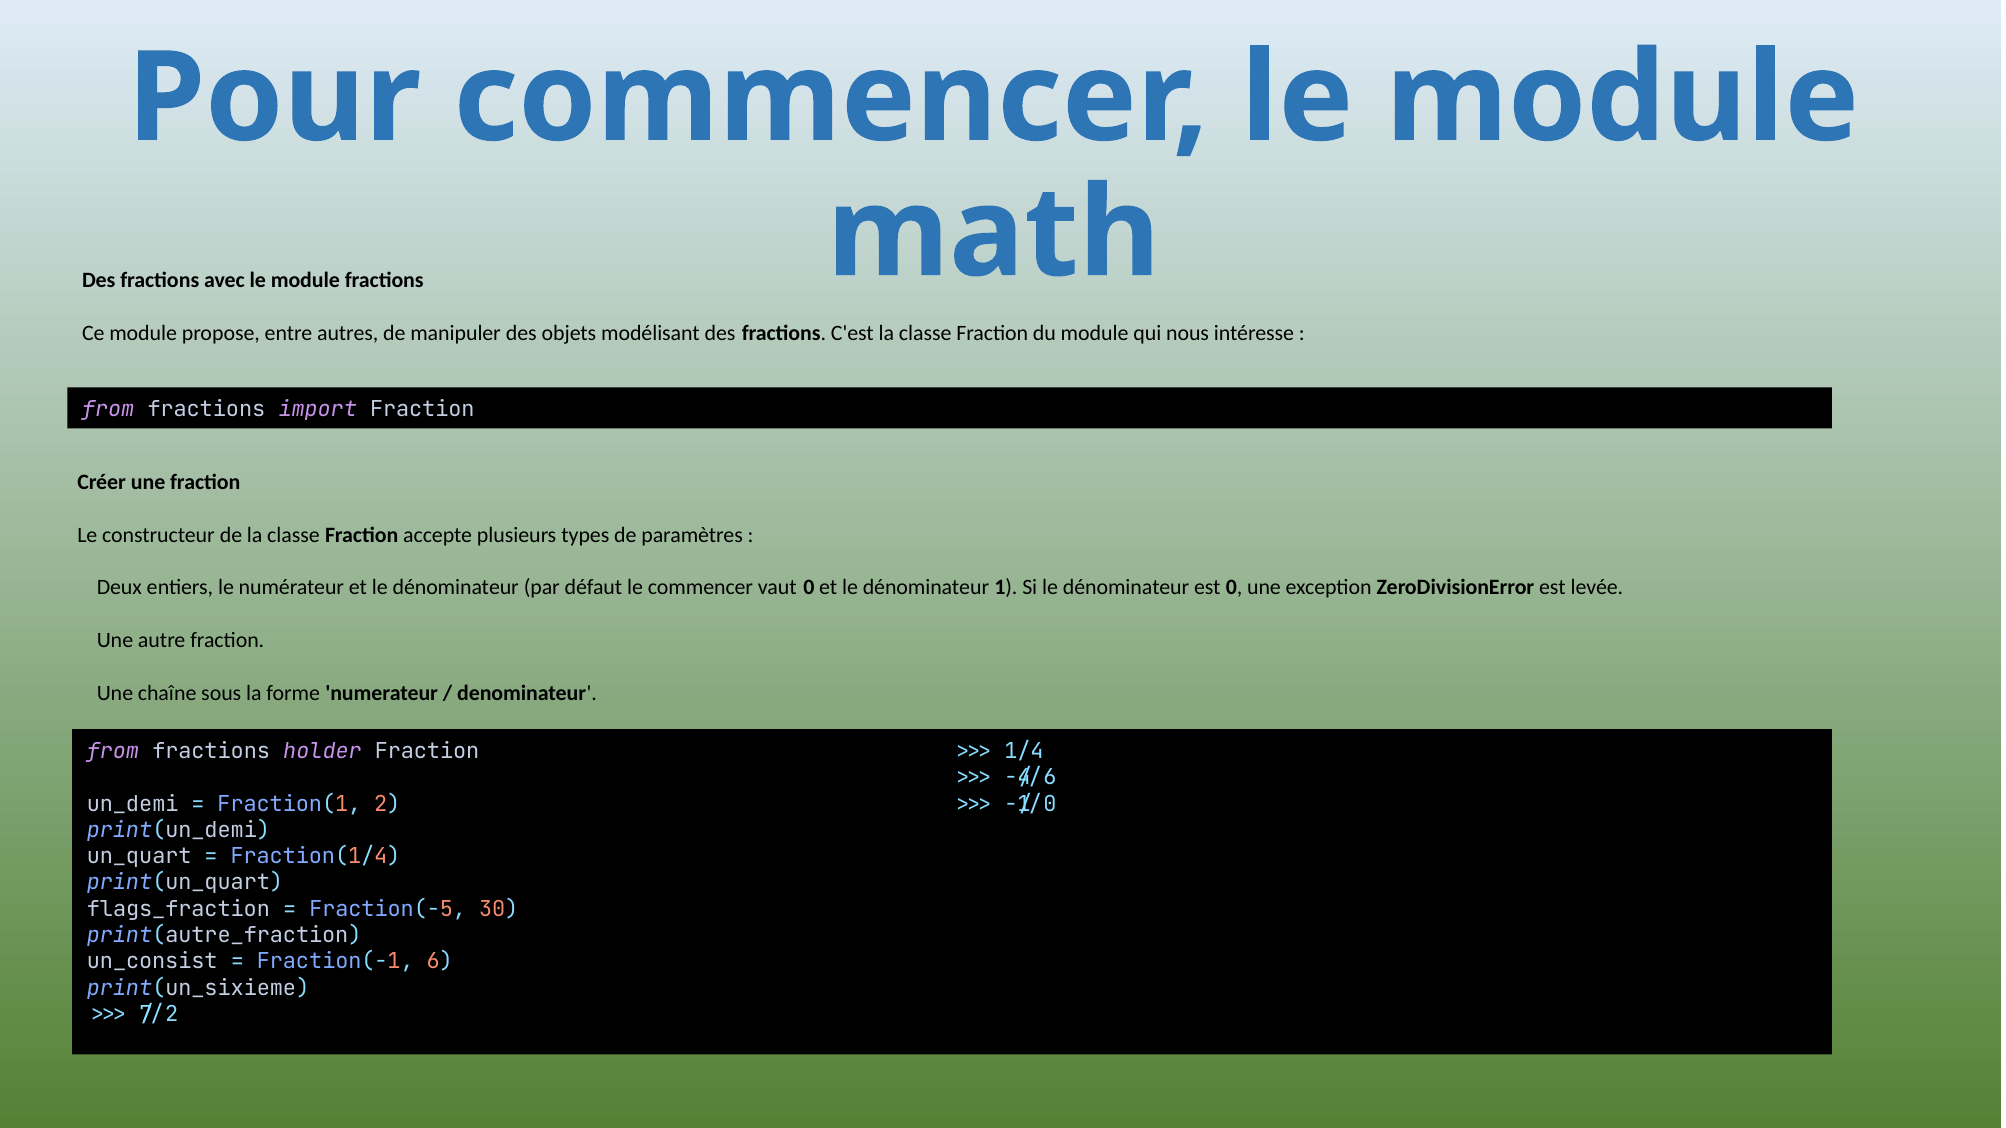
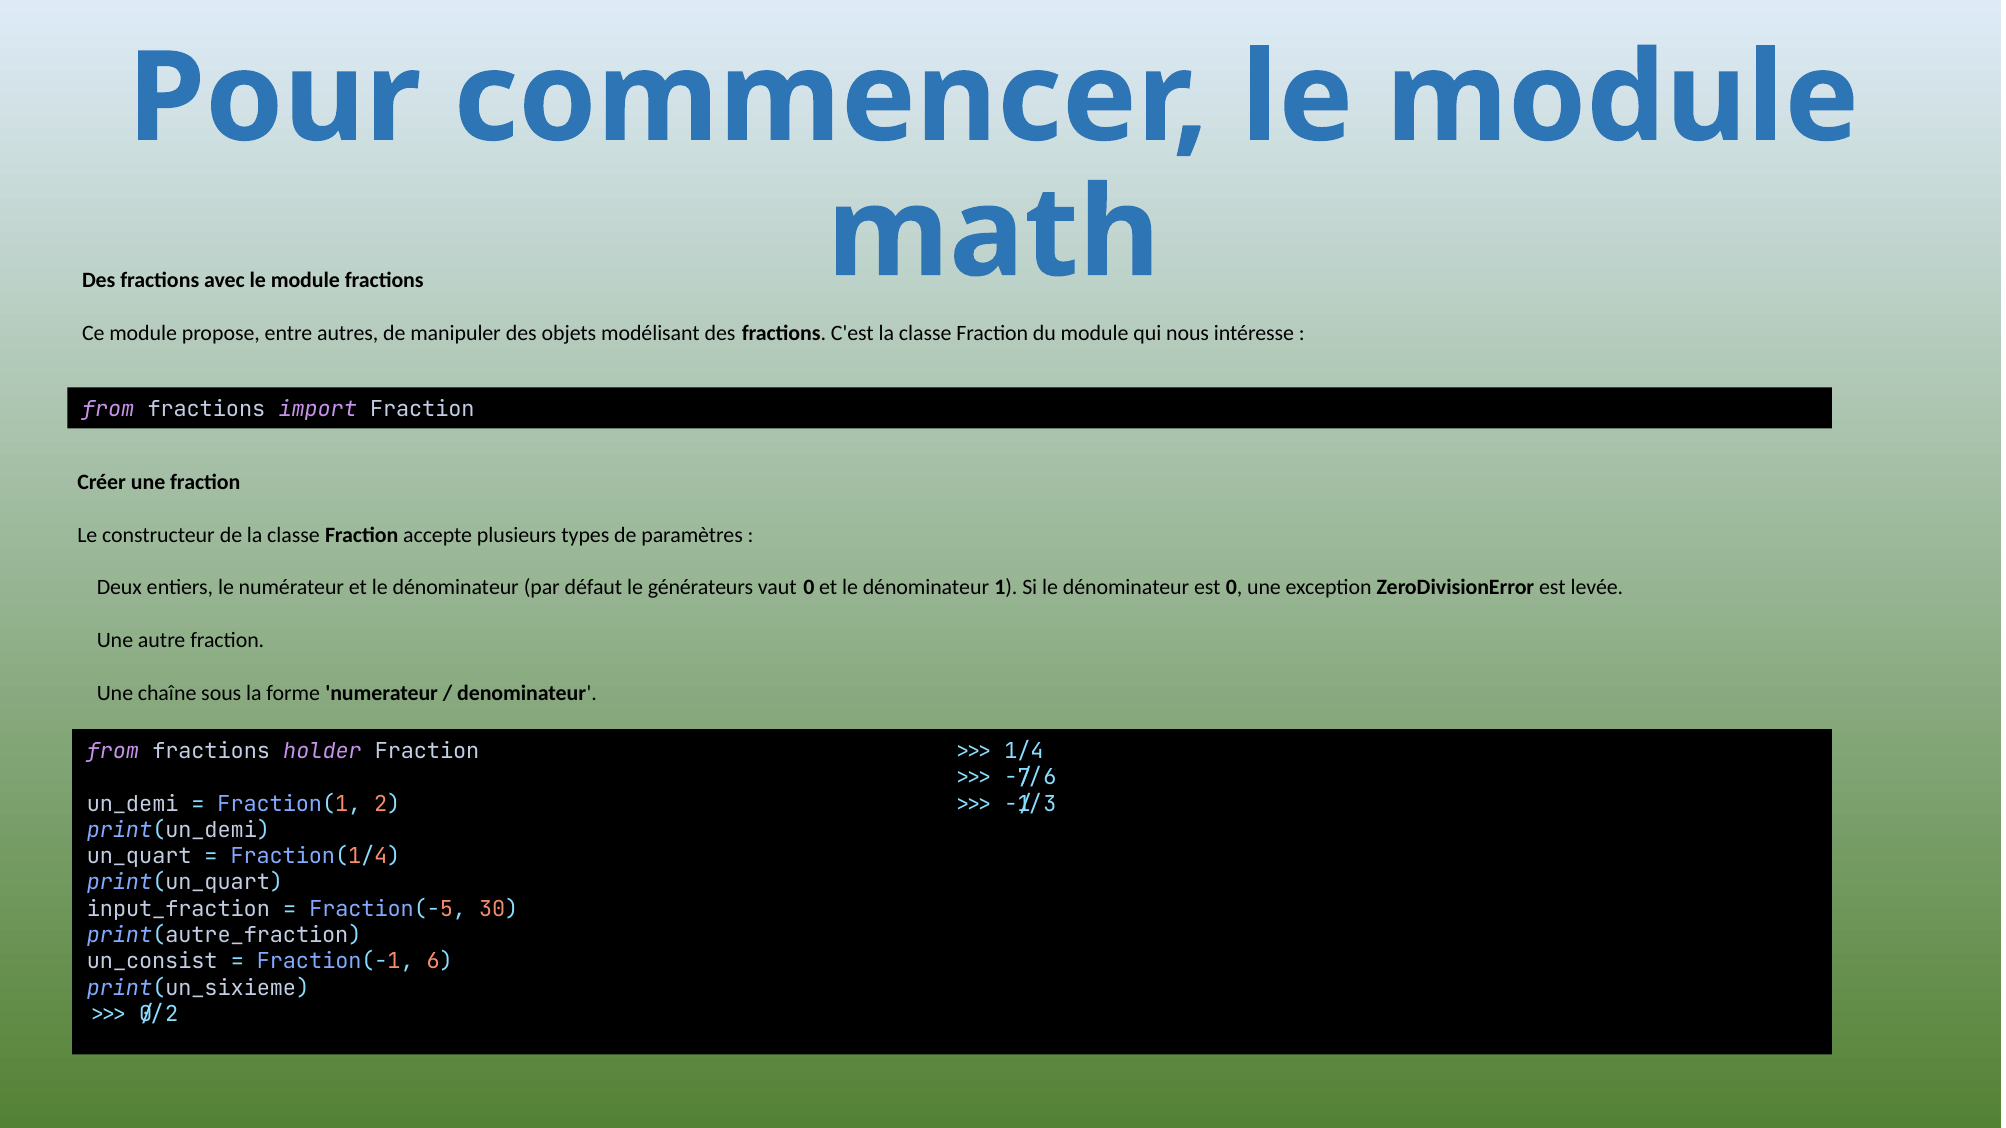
le commencer: commencer -> générateurs (701, 588)
-4/6: -4/6 -> -7/6 (1030, 778)
-1/0: -1/0 -> -1/3 (1030, 804)
flags_fraction: flags_fraction -> input_fraction (178, 909)
7/2: 7/2 -> 0/2 (159, 1015)
